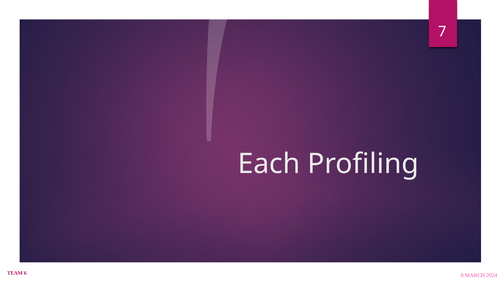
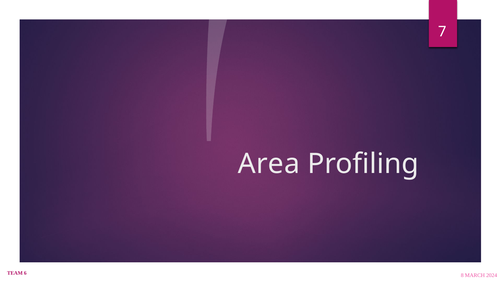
Each: Each -> Area (269, 164)
